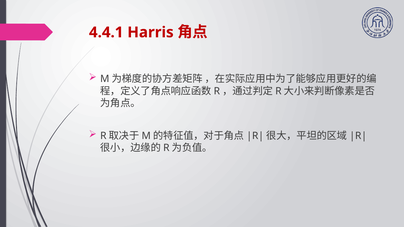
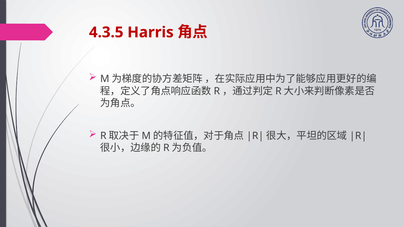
4.4.1: 4.4.1 -> 4.3.5 (106, 32)
